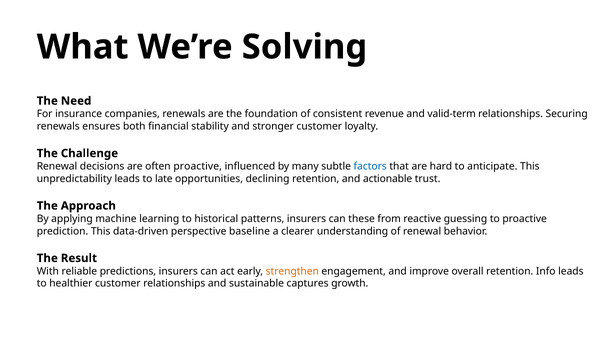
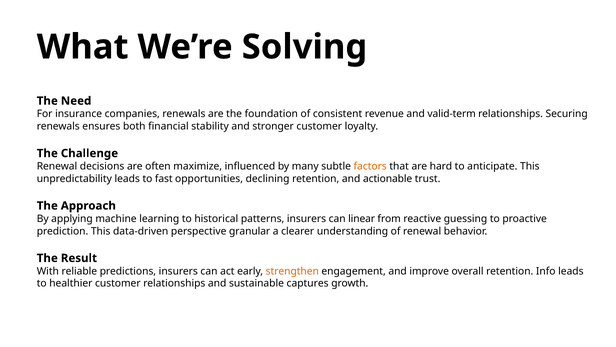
often proactive: proactive -> maximize (198, 166)
factors colour: blue -> orange (370, 166)
late: late -> fast (164, 178)
these: these -> linear (362, 218)
baseline: baseline -> granular (250, 231)
